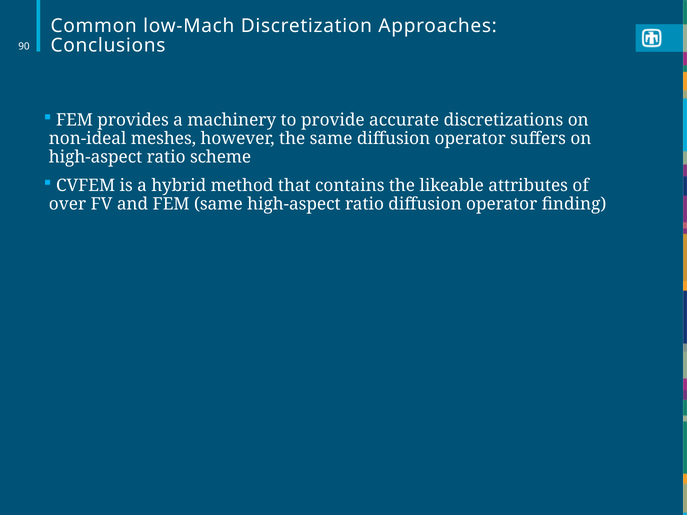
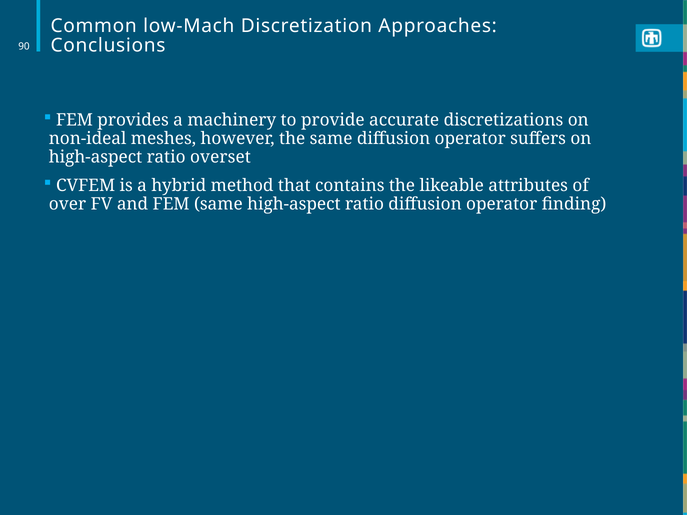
scheme: scheme -> overset (220, 157)
